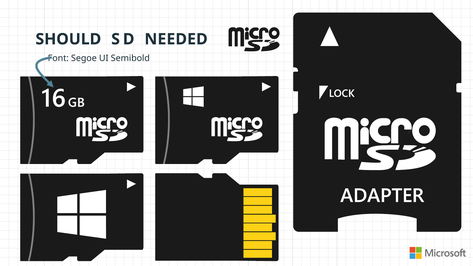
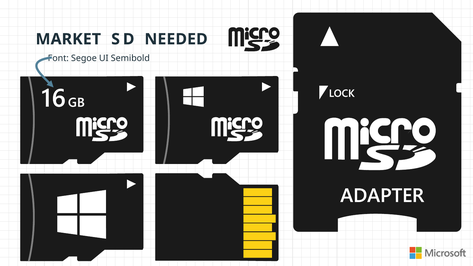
SHOULD: SHOULD -> MARKET (68, 39)
